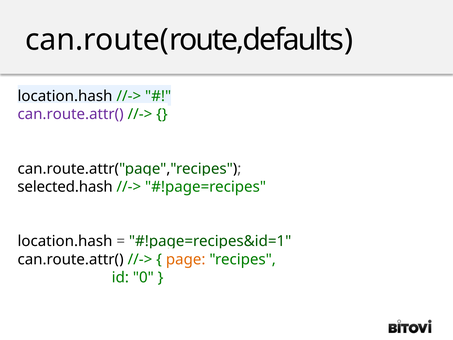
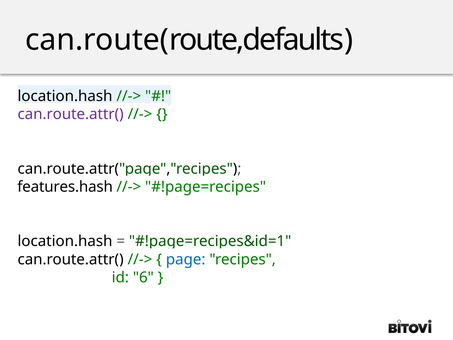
selected.hash: selected.hash -> features.hash (65, 187)
page colour: orange -> blue (186, 259)
0: 0 -> 6 (143, 277)
